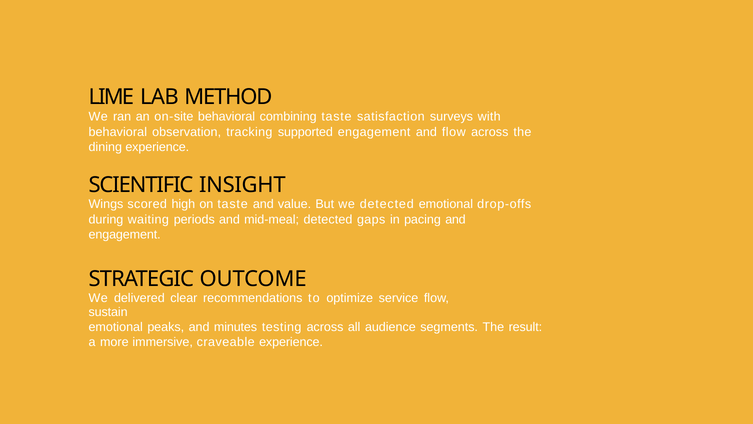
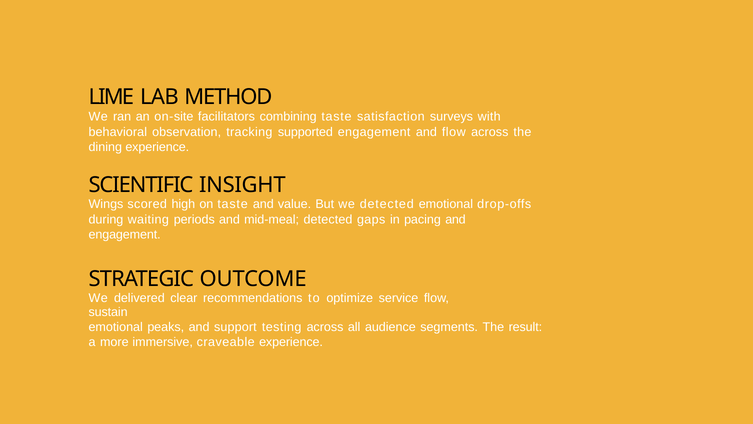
on-site behavioral: behavioral -> facilitators (226, 117)
minutes: minutes -> support (235, 327)
